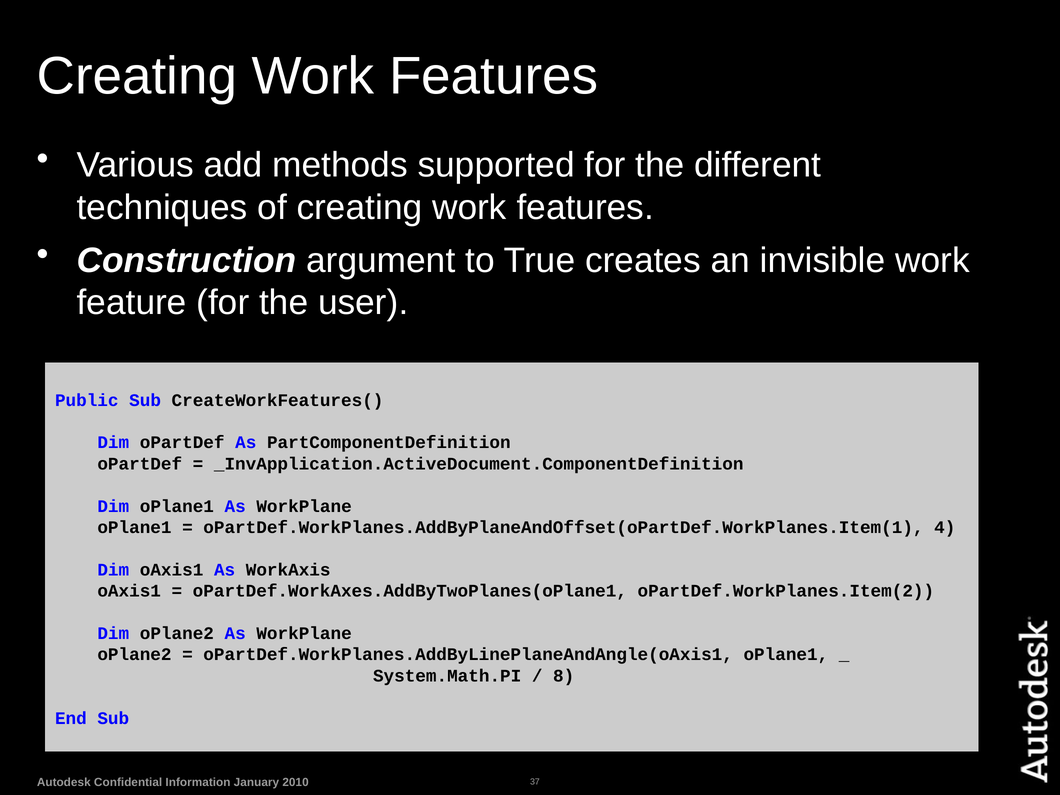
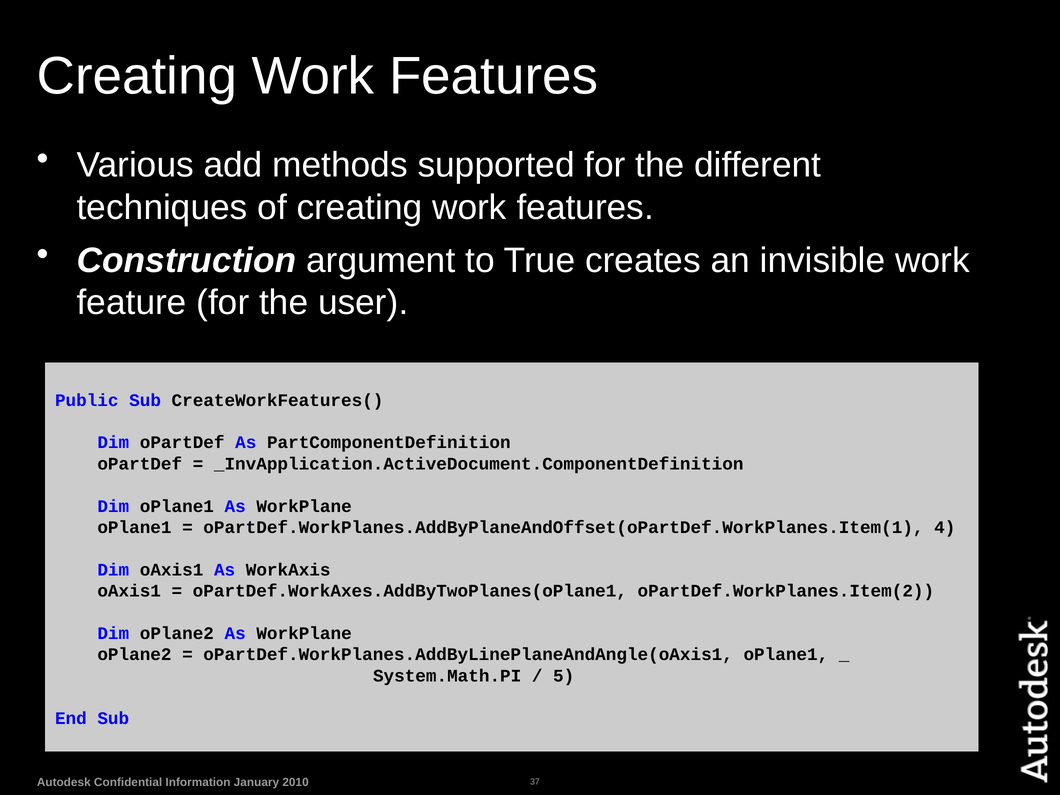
8: 8 -> 5 (564, 676)
